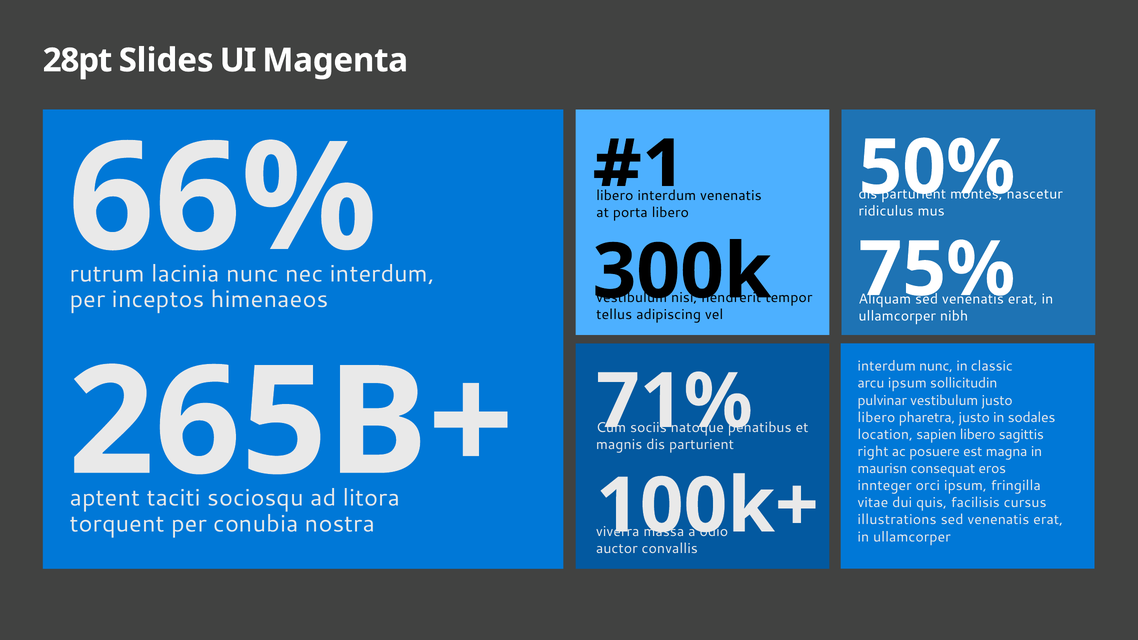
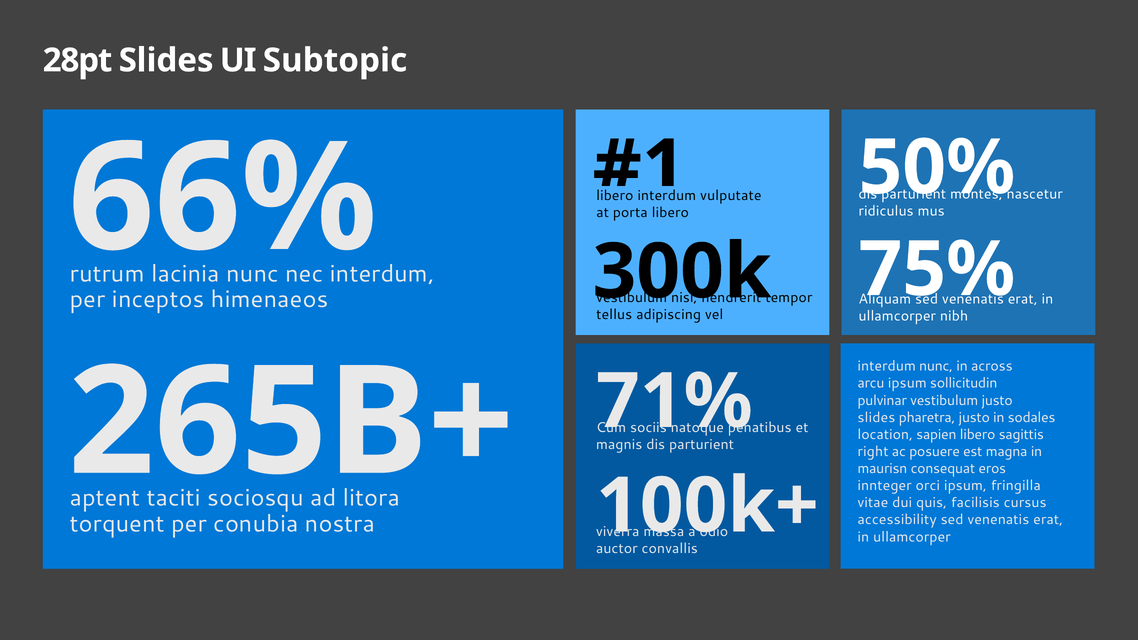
Magenta: Magenta -> Subtopic (335, 60)
venenatis: venenatis -> vulputate (731, 196)
classic: classic -> across (992, 366)
libero: libero -> slides (876, 417)
illustrations: illustrations -> accessibility (897, 520)
